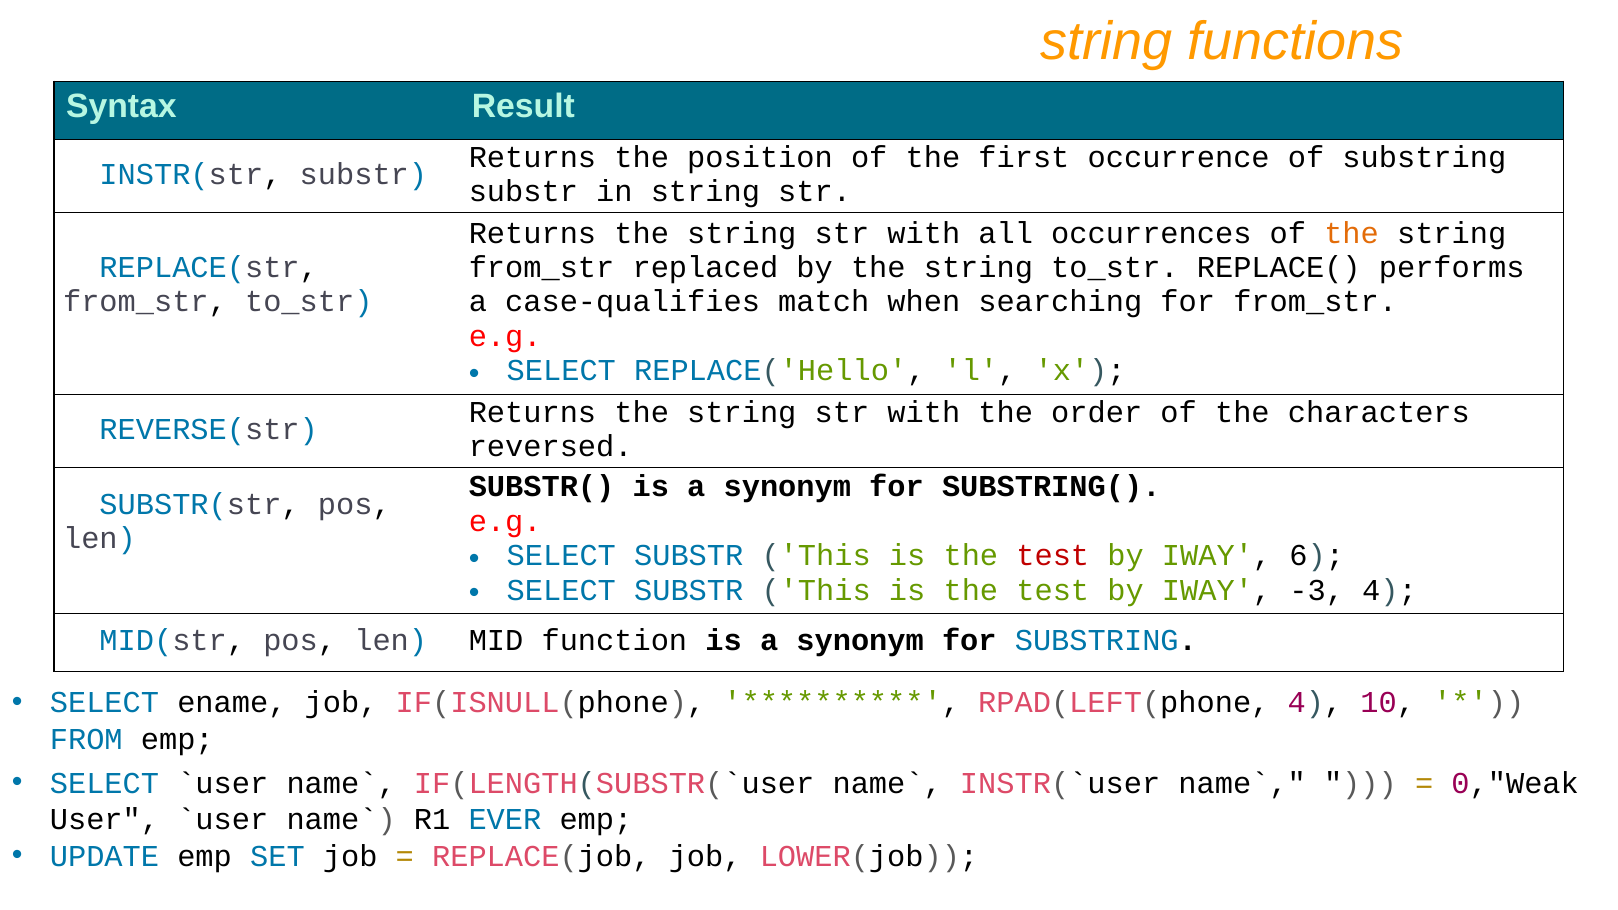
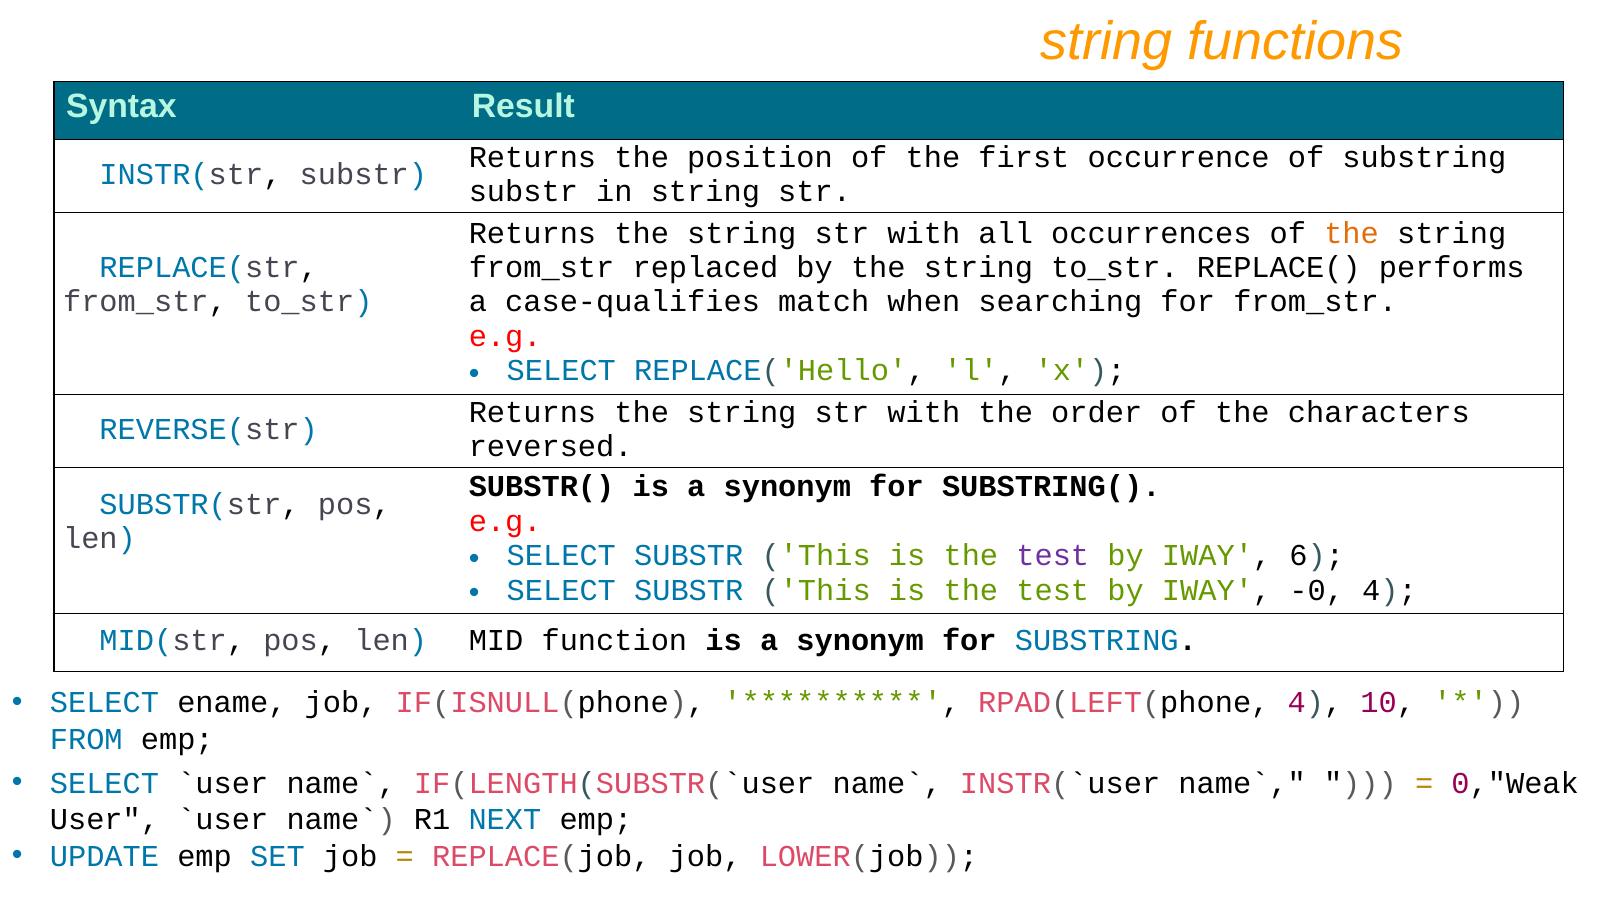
test colour: red -> purple (1053, 556)
-3: -3 -> -0 (1317, 590)
EVER: EVER -> NEXT (505, 820)
